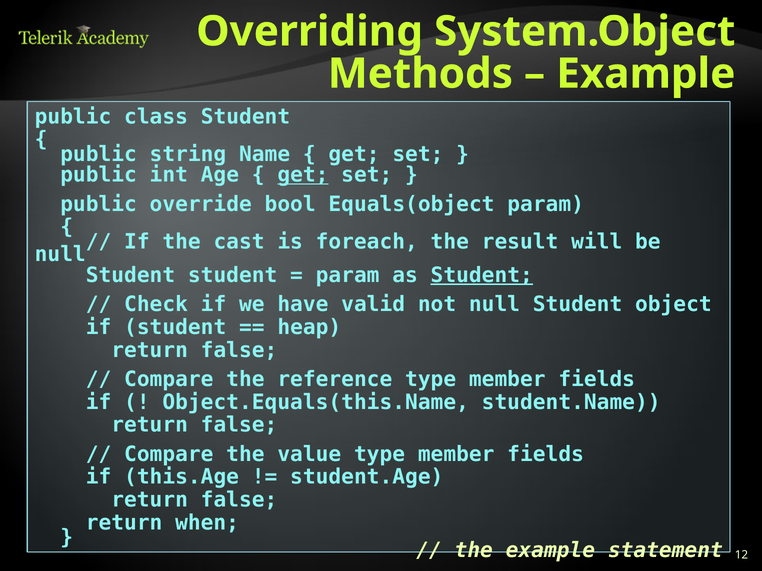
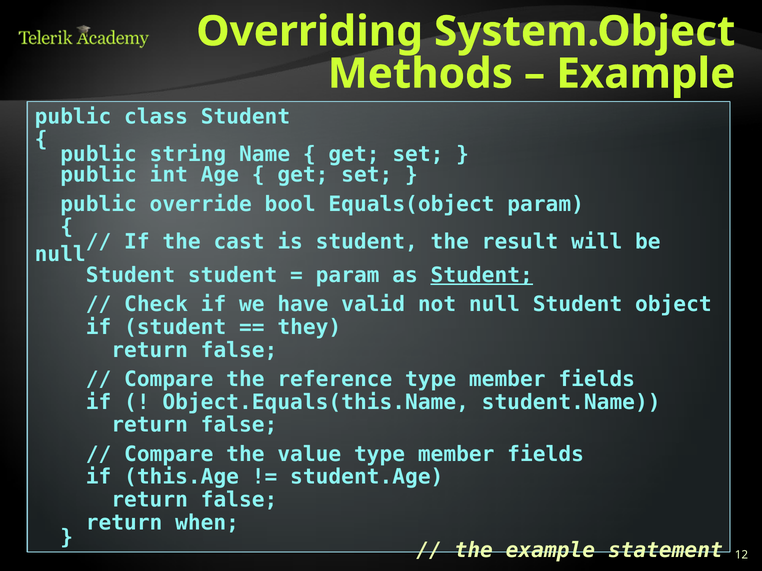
get underline: present -> none (303, 175)
is foreach: foreach -> student (367, 242)
heap: heap -> they (309, 328)
